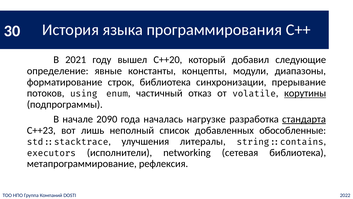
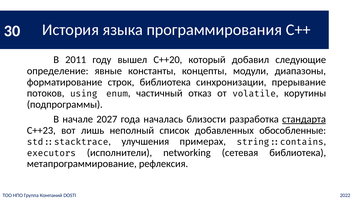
2021: 2021 -> 2011 (76, 60)
корутины underline: present -> none (305, 93)
2090: 2090 -> 2027 (107, 119)
нагрузке: нагрузке -> близости (206, 119)
литералы: литералы -> примерах (203, 141)
